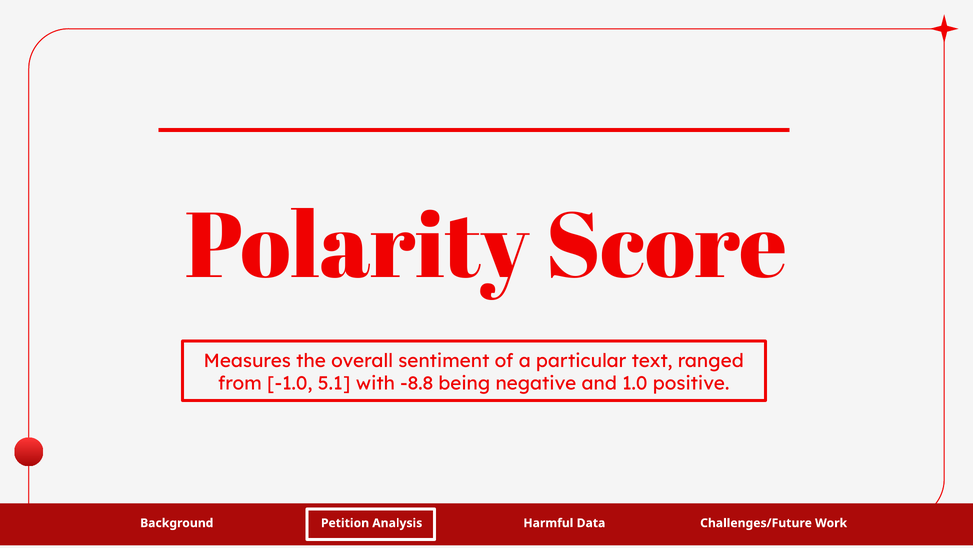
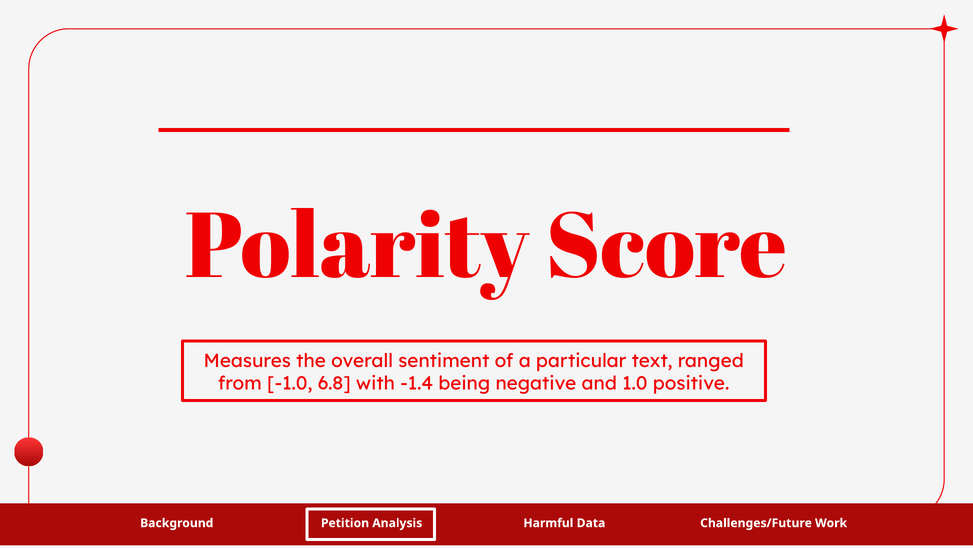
5.1: 5.1 -> 6.8 (334, 383)
-8.8: -8.8 -> -1.4 (417, 383)
